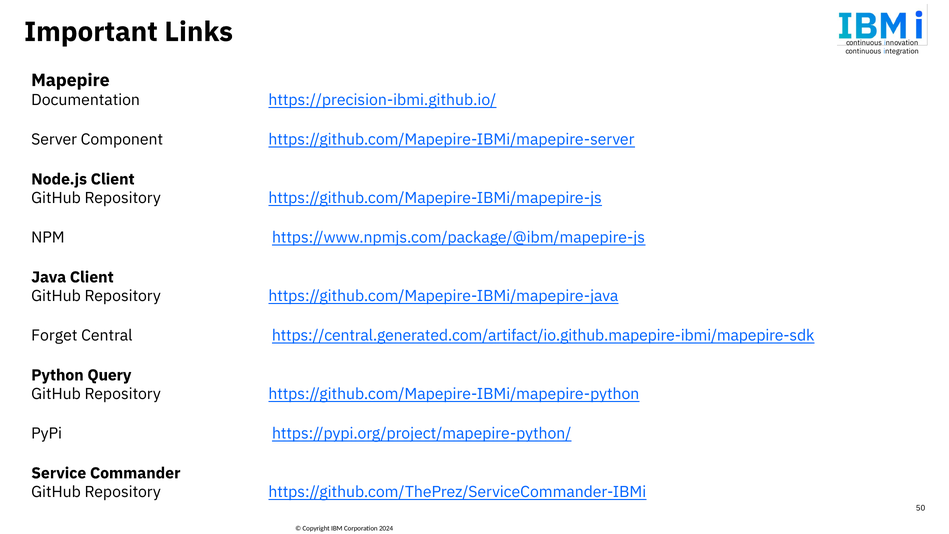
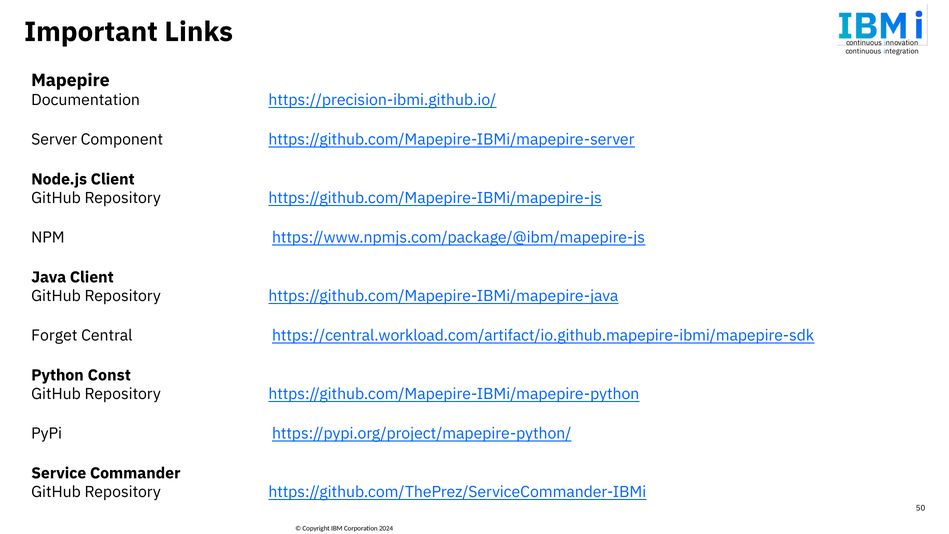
https://central.generated.com/artifact/io.github.mapepire-ibmi/mapepire-sdk: https://central.generated.com/artifact/io.github.mapepire-ibmi/mapepire-sdk -> https://central.workload.com/artifact/io.github.mapepire-ibmi/mapepire-sdk (543, 336)
Query: Query -> Const (109, 375)
